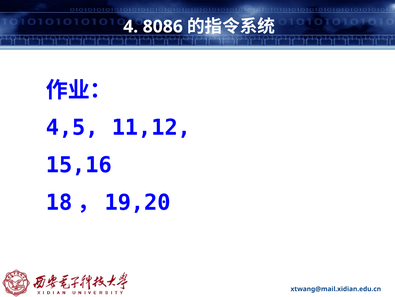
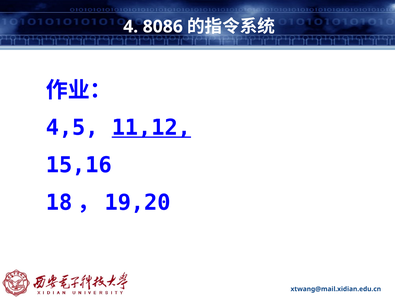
11,12 underline: none -> present (151, 127)
